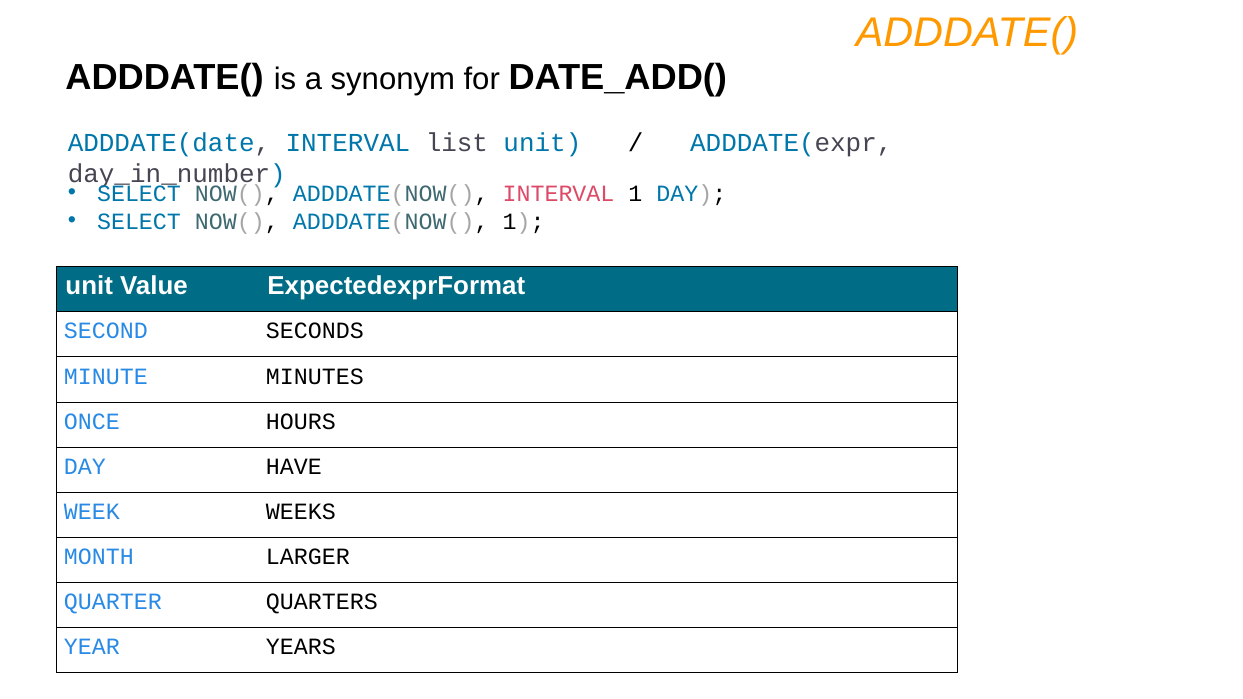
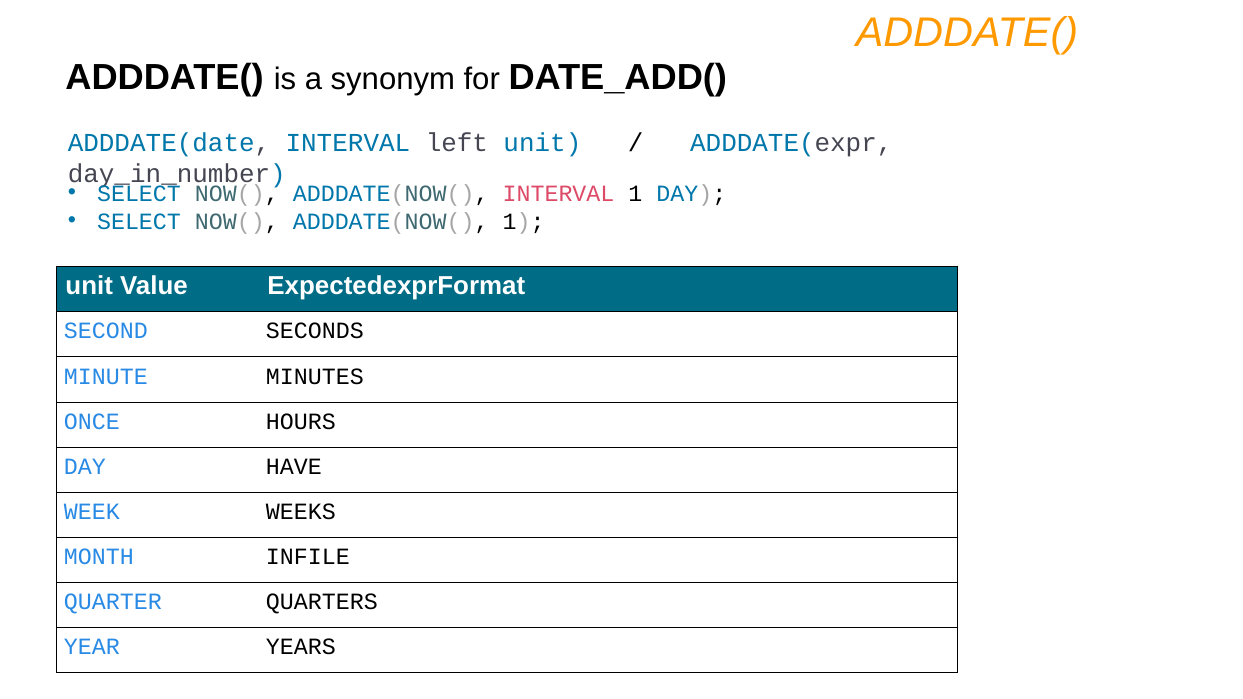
list: list -> left (457, 143)
LARGER: LARGER -> INFILE (308, 557)
